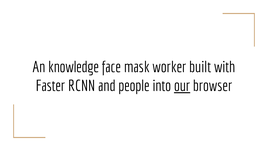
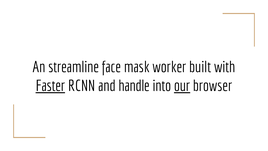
knowledge: knowledge -> streamline (74, 67)
Faster underline: none -> present (50, 86)
people: people -> handle (134, 86)
